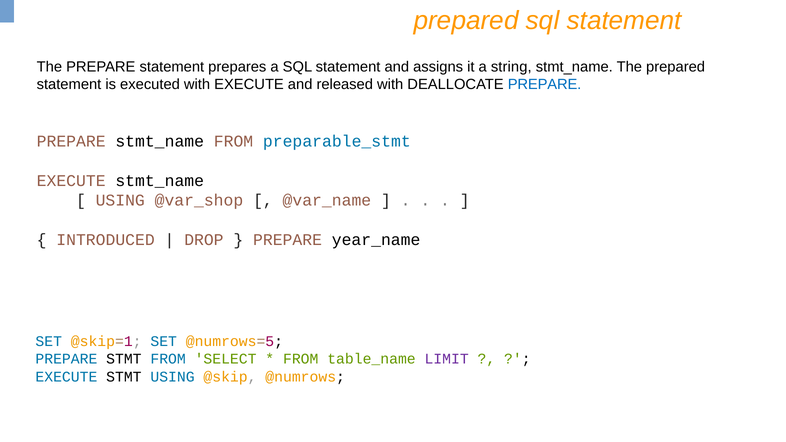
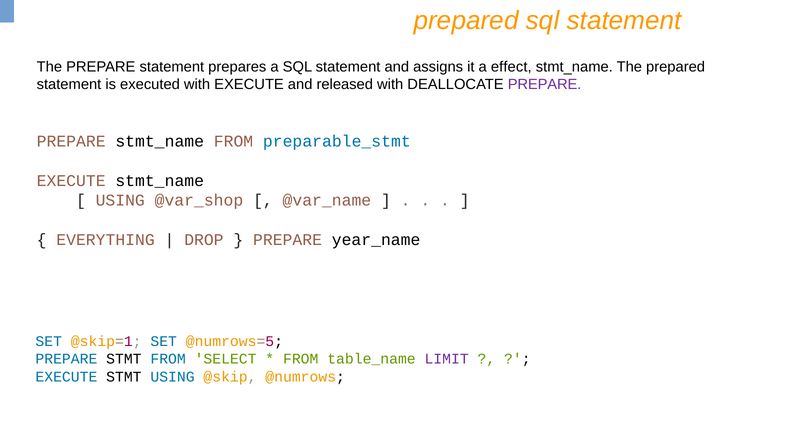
string: string -> effect (511, 67)
PREPARE colour: blue -> purple (545, 84)
INTRODUCED: INTRODUCED -> EVERYTHING (106, 240)
